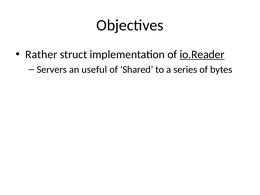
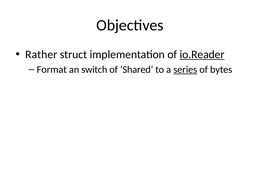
Servers: Servers -> Format (52, 69)
useful: useful -> switch (94, 69)
series underline: none -> present (185, 69)
